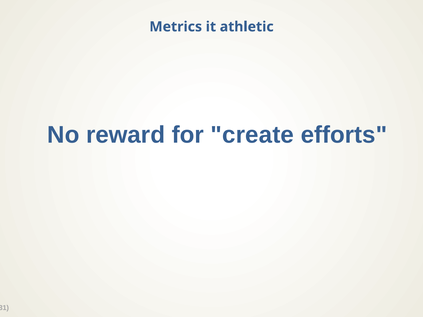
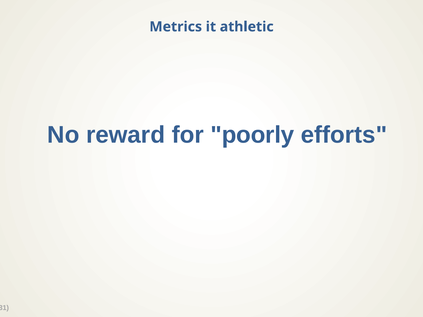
create: create -> poorly (252, 135)
